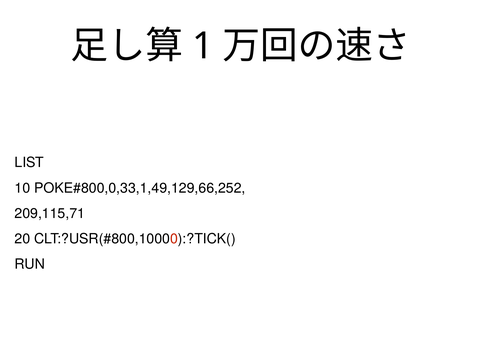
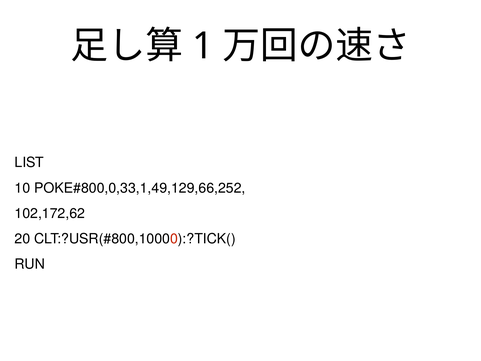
209,115,71: 209,115,71 -> 102,172,62 (50, 213)
